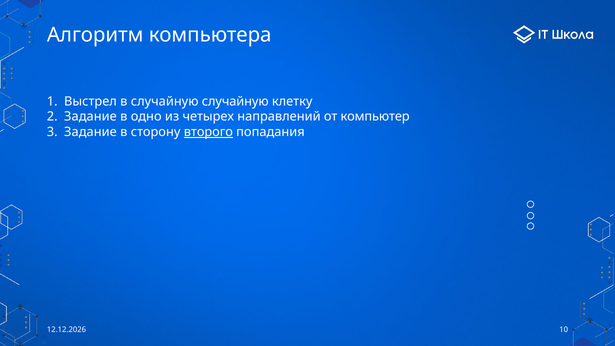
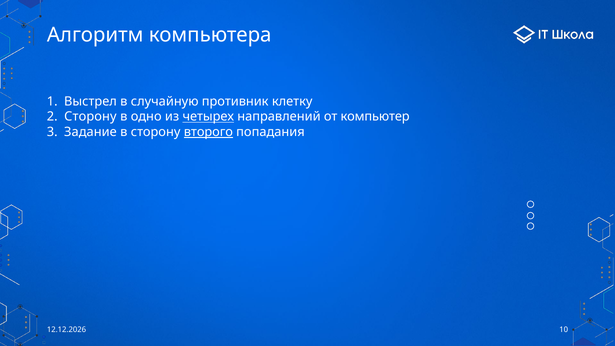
случайную случайную: случайную -> противник (235, 101)
Задание: Задание -> Сторону (90, 117)
четырех underline: none -> present (208, 117)
